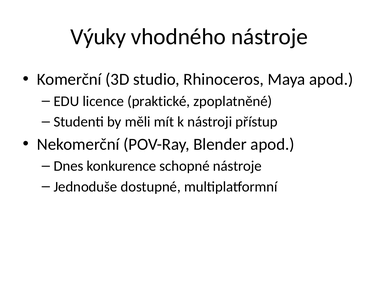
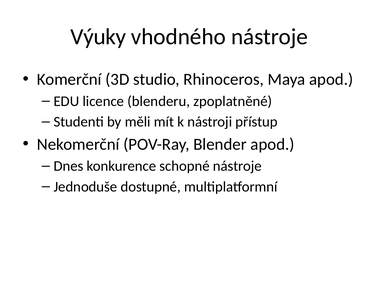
praktické: praktické -> blenderu (159, 101)
